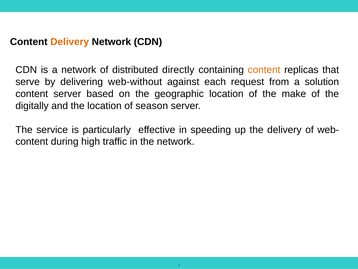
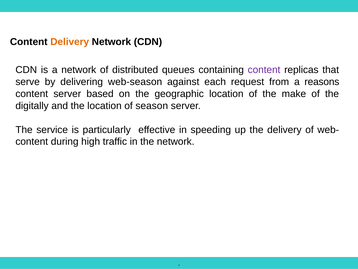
directly: directly -> queues (178, 70)
content colour: orange -> purple (264, 70)
web-without: web-without -> web-season (135, 82)
solution: solution -> reasons (322, 82)
